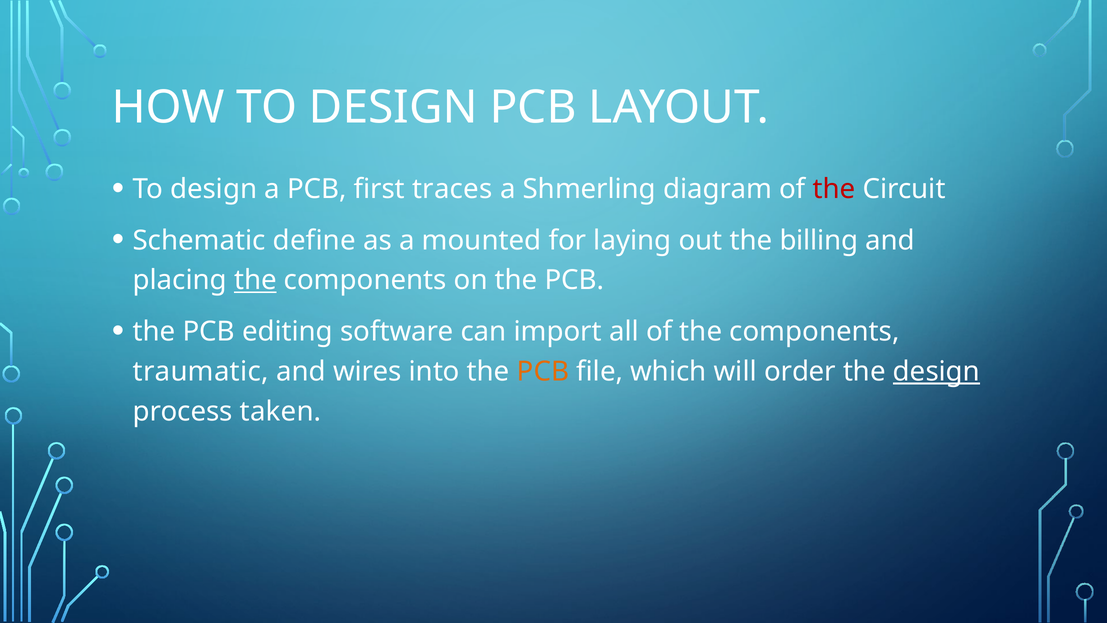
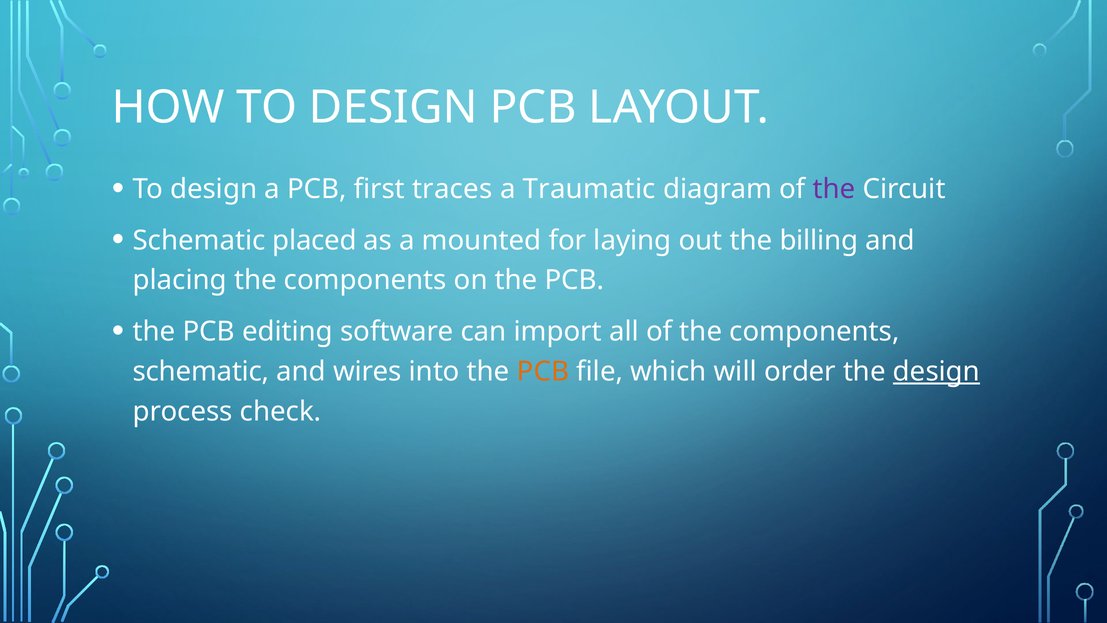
Shmerling: Shmerling -> Traumatic (589, 189)
the colour: red -> purple (834, 189)
define: define -> placed (315, 240)
the underline: present -> none (255, 280)
traumatic: traumatic -> schematic (201, 371)
taken: taken -> check (281, 411)
